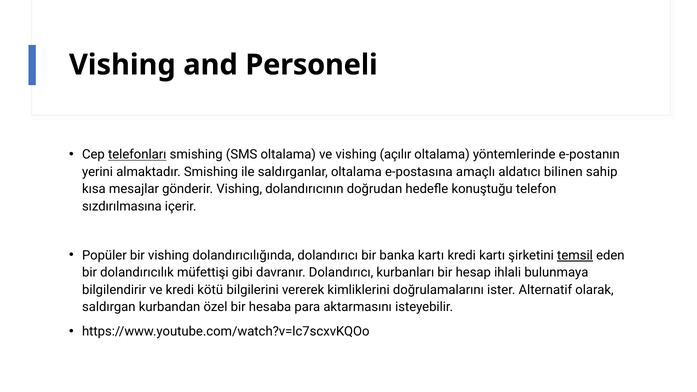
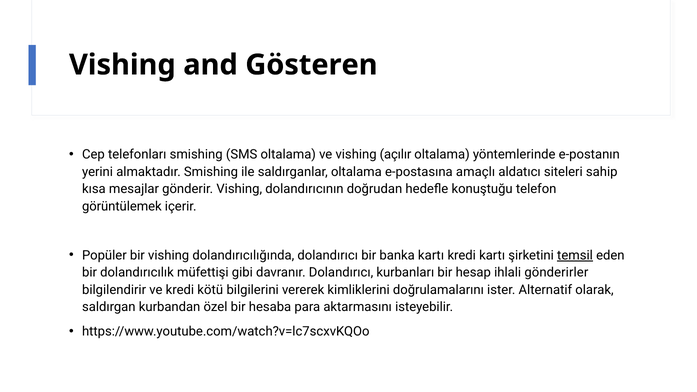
Personeli: Personeli -> Gösteren (311, 65)
telefonları underline: present -> none (137, 155)
bilinen: bilinen -> siteleri (563, 172)
sızdırılmasına: sızdırılmasına -> görüntülemek (122, 206)
bulunmaya: bulunmaya -> gönderirler (556, 273)
